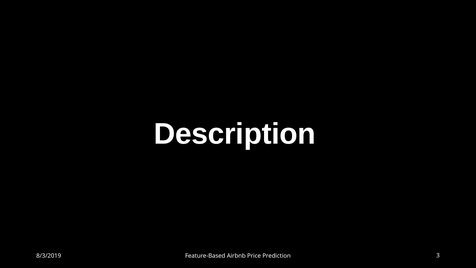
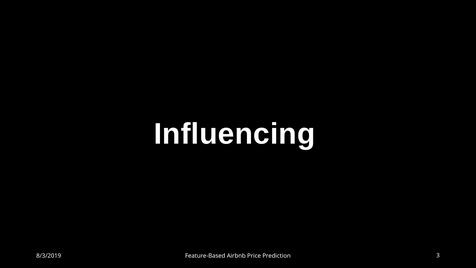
Description: Description -> Influencing (234, 134)
